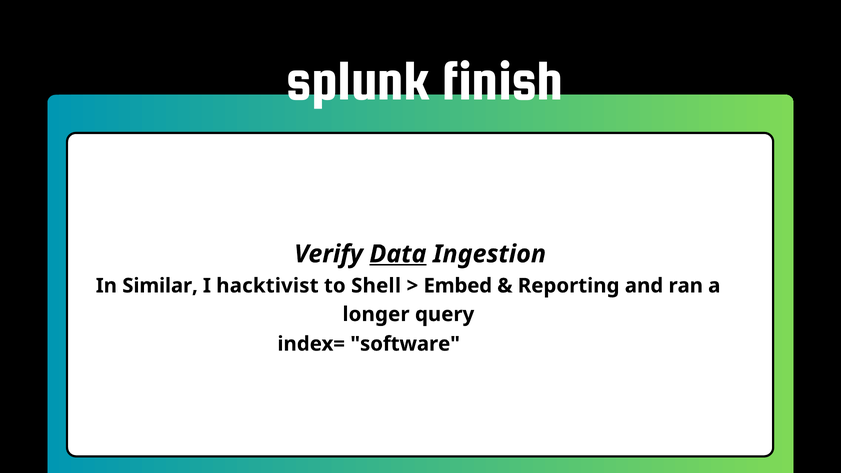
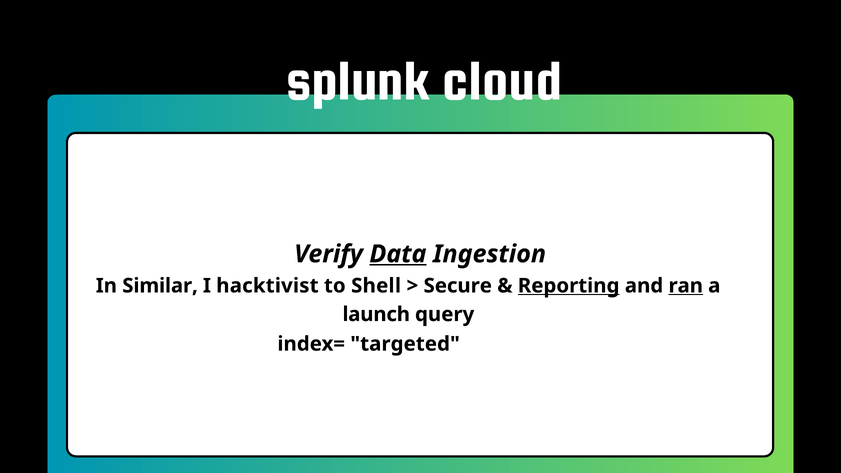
finish: finish -> cloud (502, 81)
Embed: Embed -> Secure (458, 286)
Reporting underline: none -> present (569, 286)
ran underline: none -> present (686, 286)
longer: longer -> launch (376, 314)
software: software -> targeted (405, 344)
